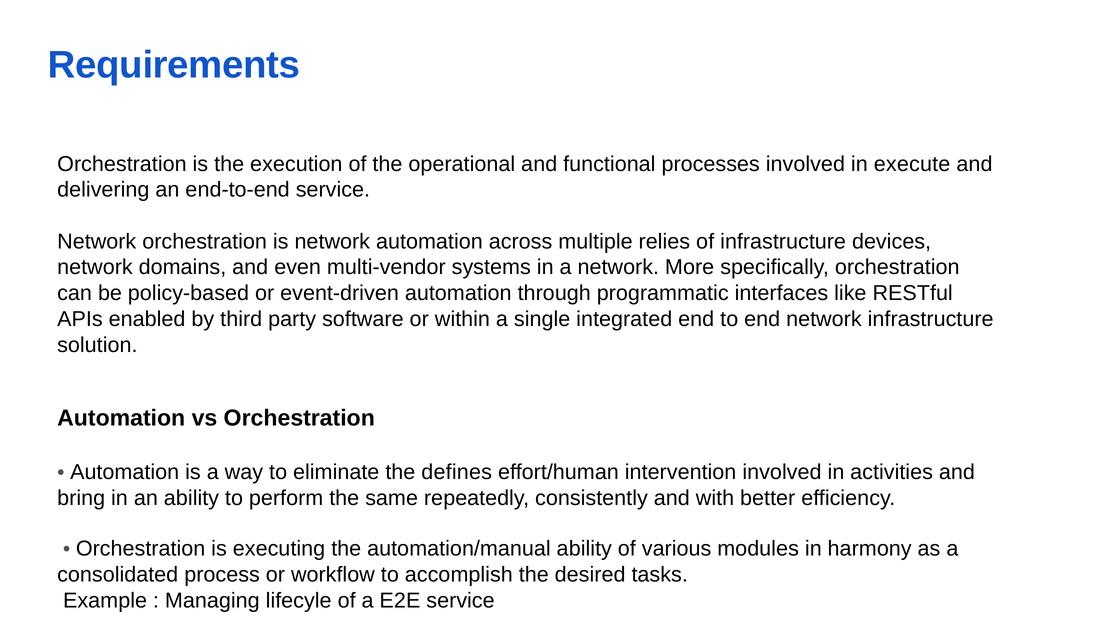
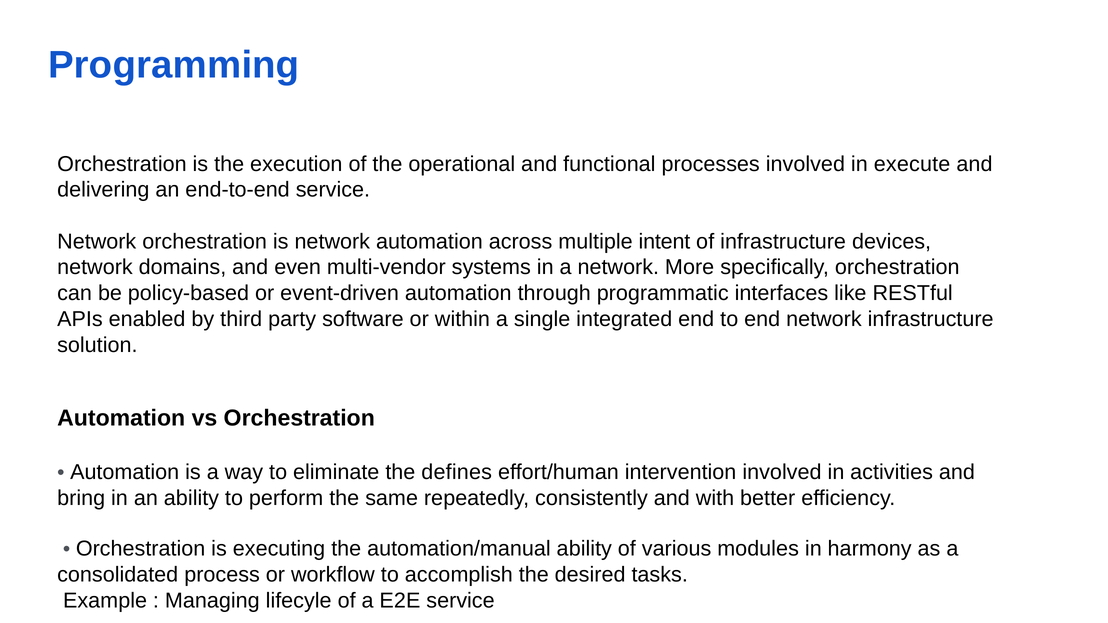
Requirements: Requirements -> Programming (174, 65)
relies: relies -> intent (664, 242)
